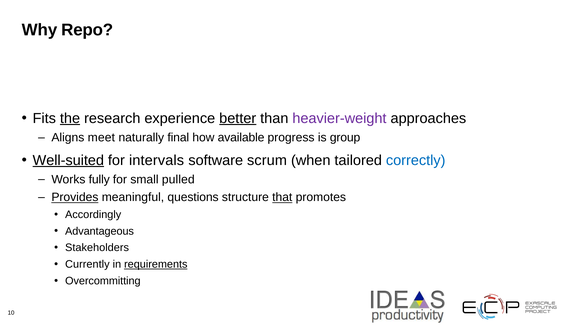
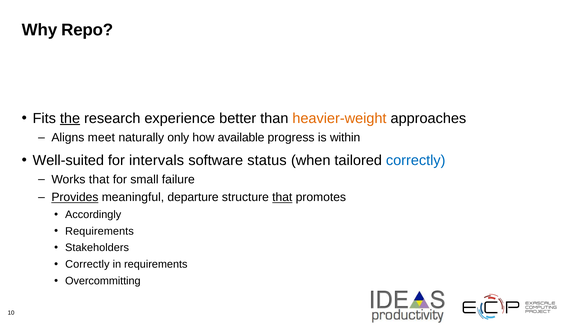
better underline: present -> none (238, 118)
heavier-weight colour: purple -> orange (339, 118)
final: final -> only (178, 137)
group: group -> within (345, 137)
Well-suited underline: present -> none (68, 160)
scrum: scrum -> status (267, 160)
Works fully: fully -> that (99, 179)
pulled: pulled -> failure (178, 179)
questions: questions -> departure (193, 197)
Advantageous: Advantageous -> Requirements (99, 231)
Currently: Currently -> Correctly (87, 264)
requirements underline: present -> none (156, 264)
